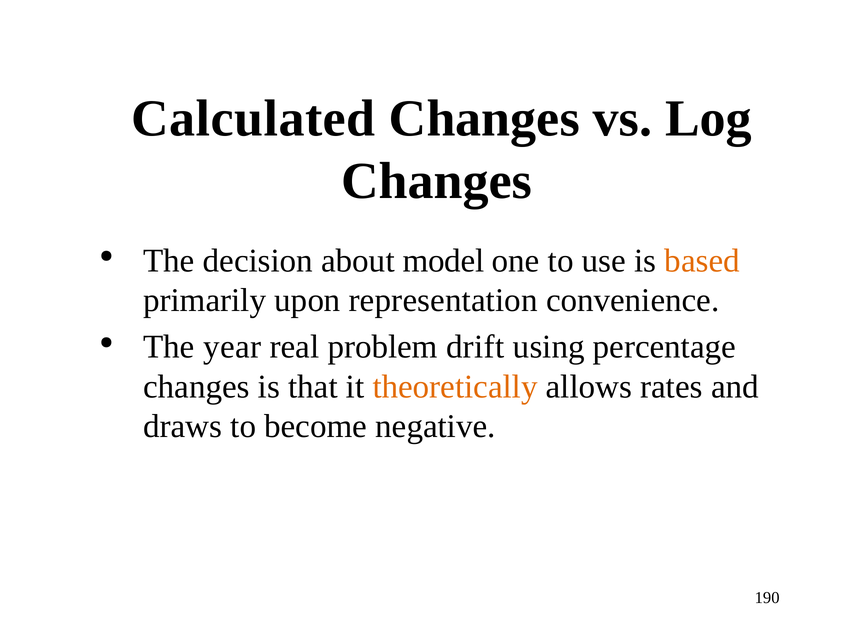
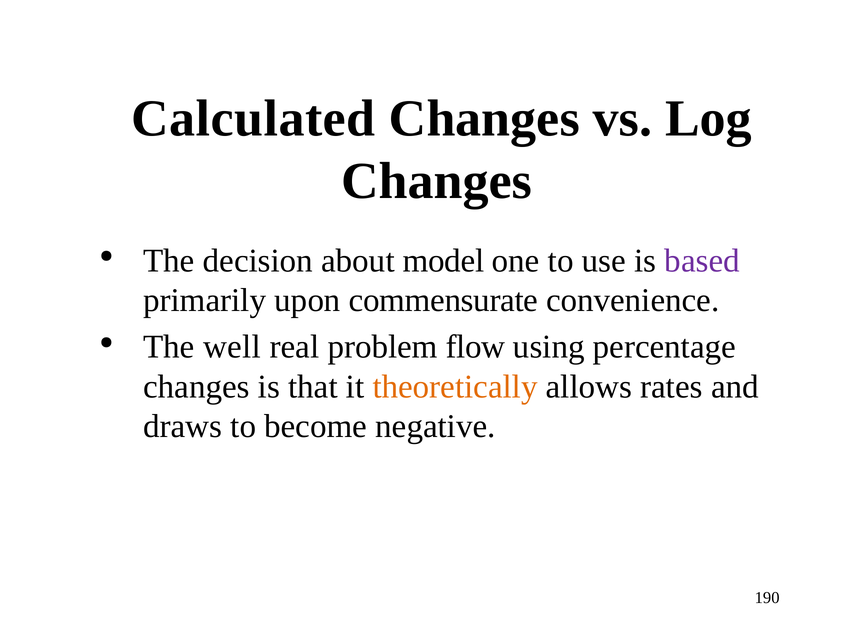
based colour: orange -> purple (702, 261)
representation: representation -> commensurate (443, 300)
year: year -> well (232, 347)
drift: drift -> flow (476, 347)
